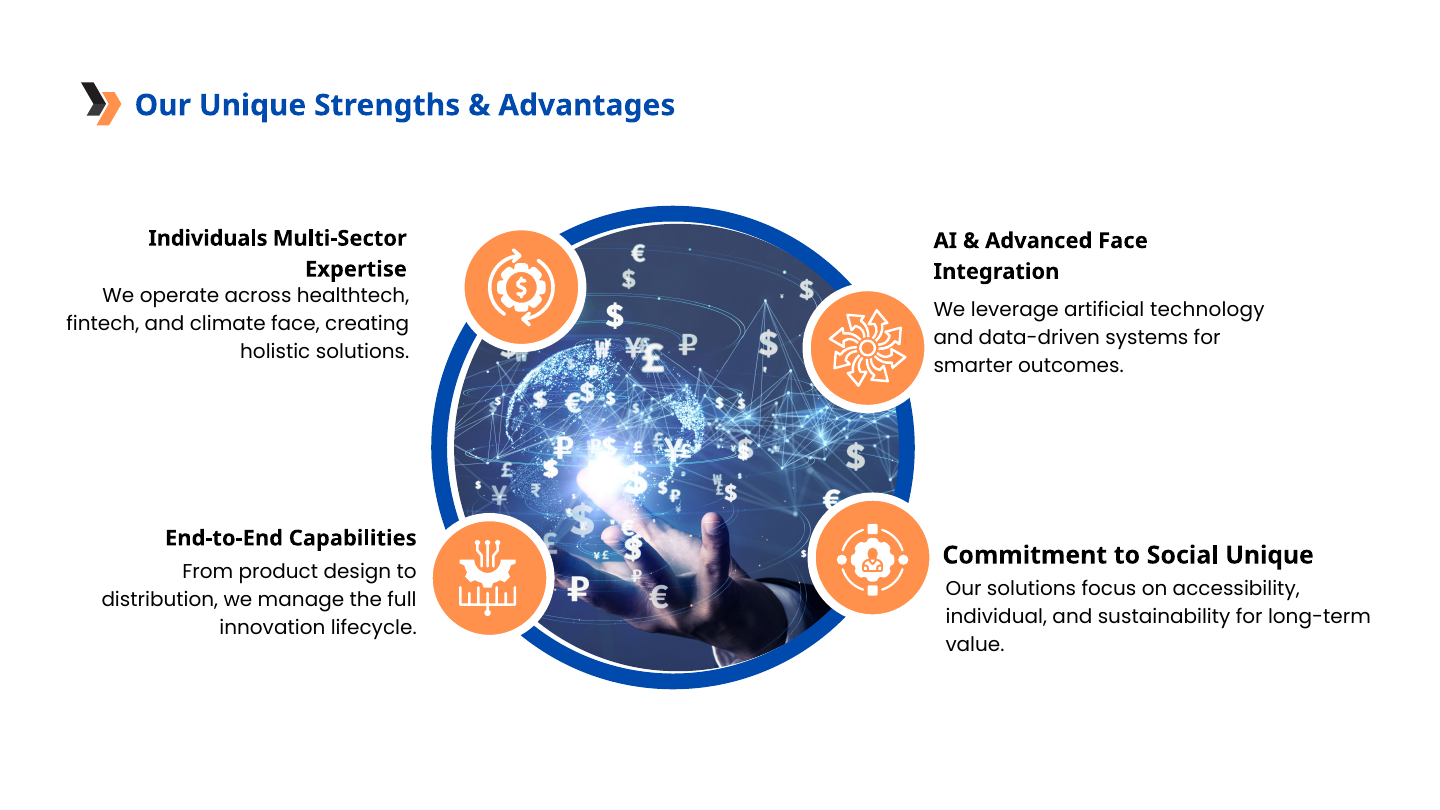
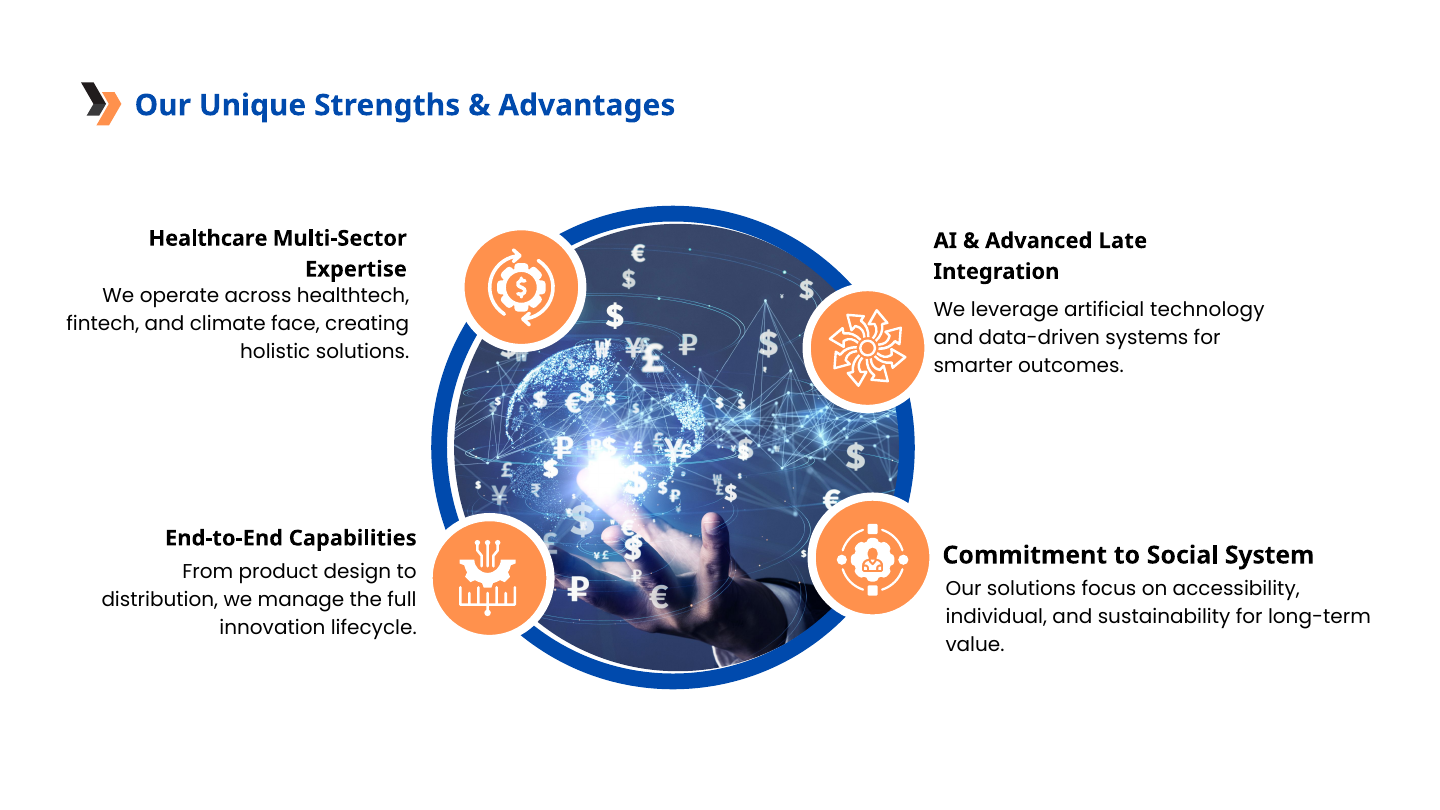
Individuals: Individuals -> Healthcare (208, 238)
Advanced Face: Face -> Late (1123, 241)
Social Unique: Unique -> System (1270, 555)
